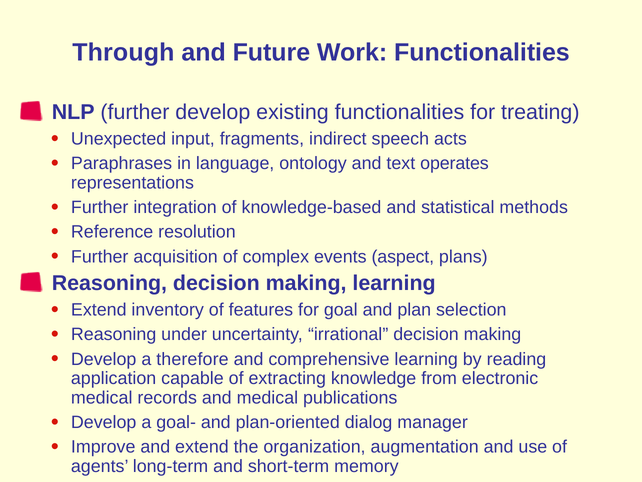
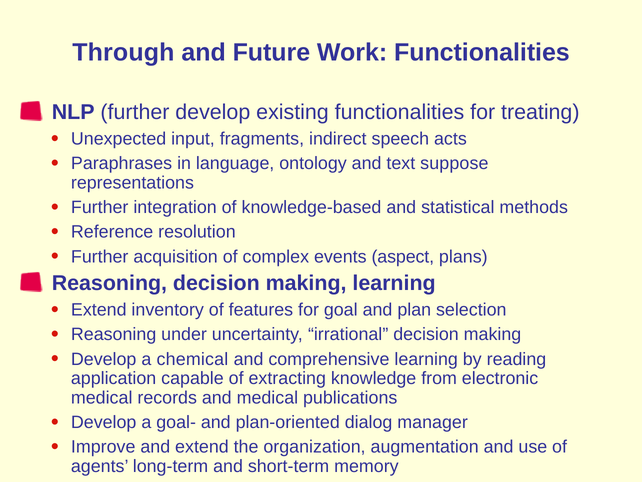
operates: operates -> suppose (454, 163)
therefore: therefore -> chemical (192, 359)
